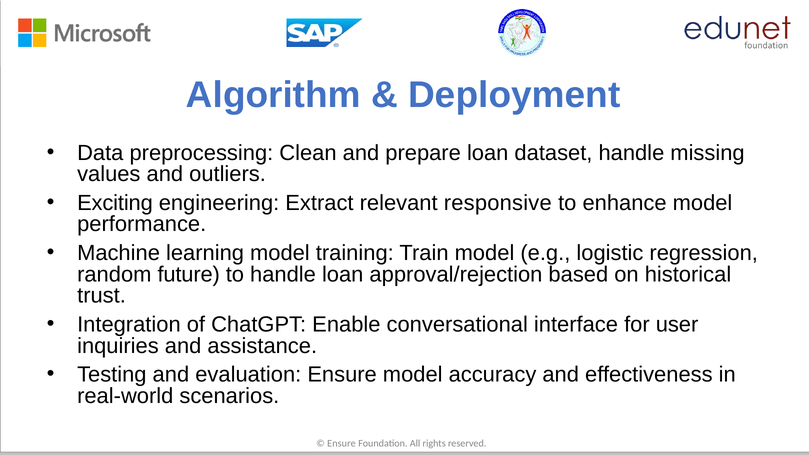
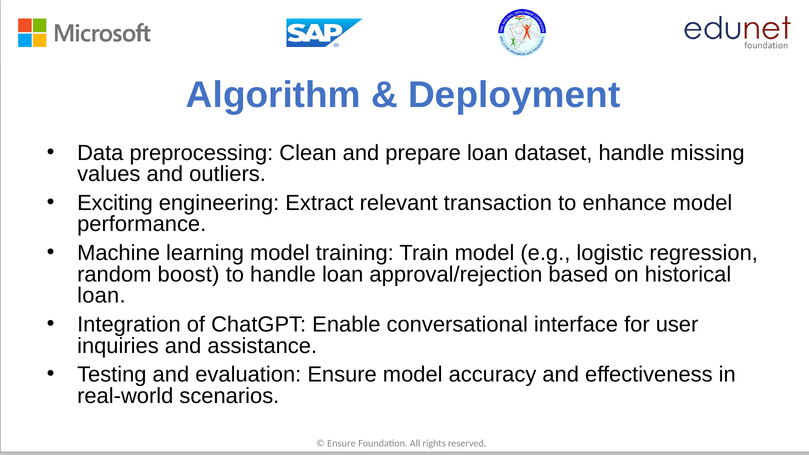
responsive: responsive -> transaction (498, 203)
future: future -> boost (189, 274)
trust: trust -> loan (101, 296)
